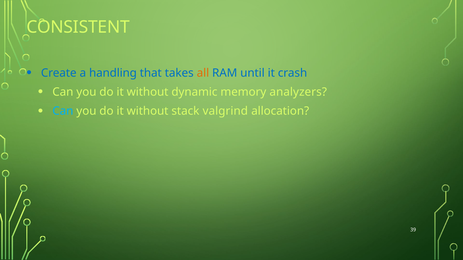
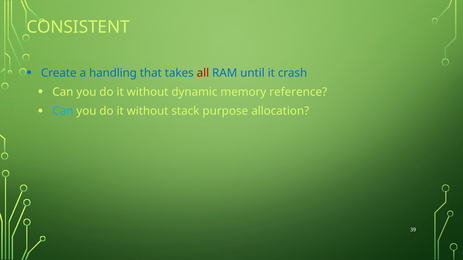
all colour: orange -> red (203, 73)
analyzers: analyzers -> reference (298, 92)
valgrind: valgrind -> purpose (225, 111)
